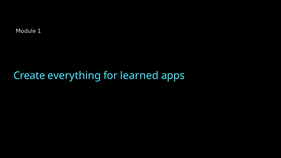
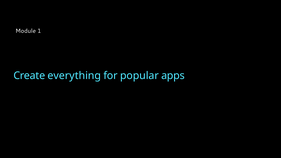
learned: learned -> popular (139, 76)
